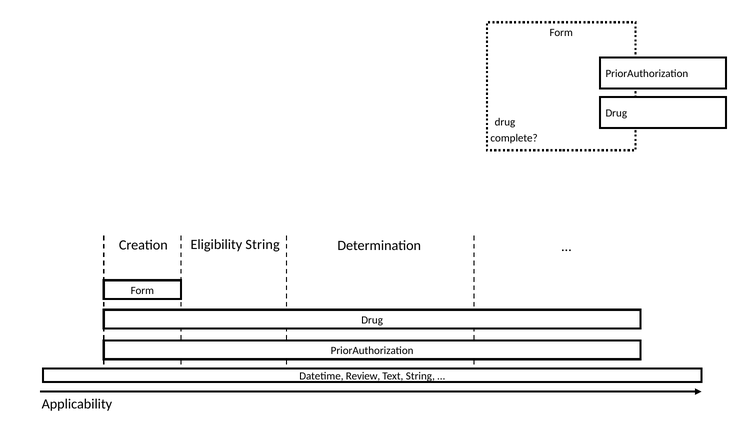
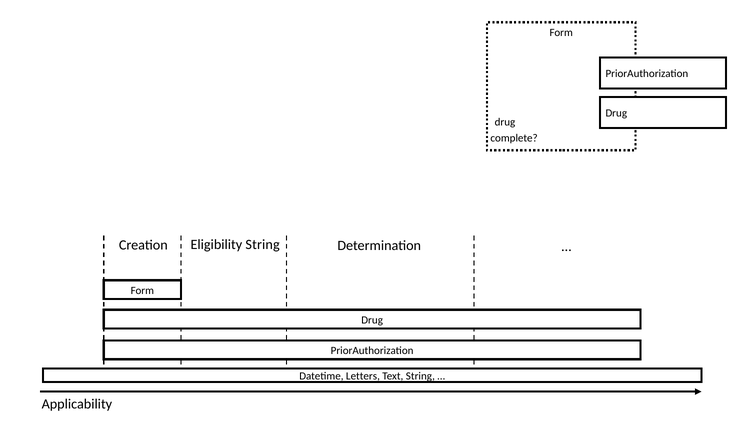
Review: Review -> Letters (363, 376)
